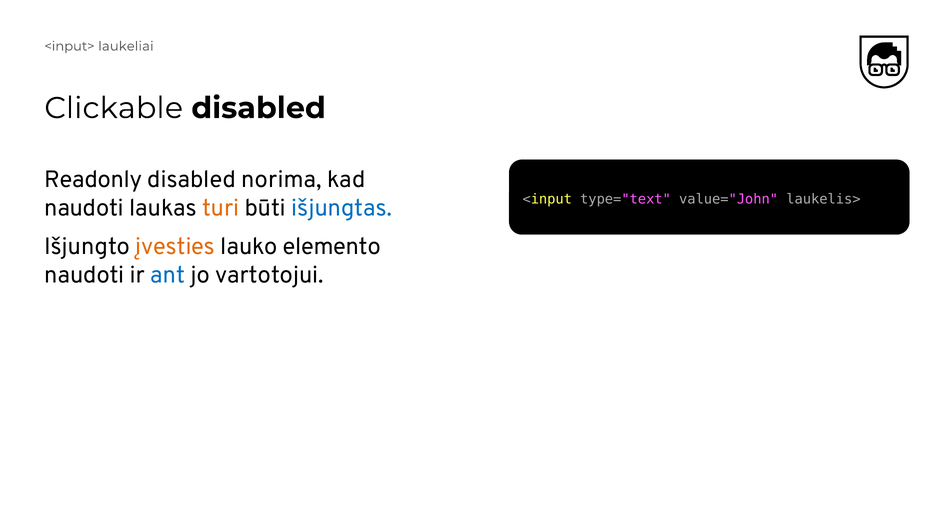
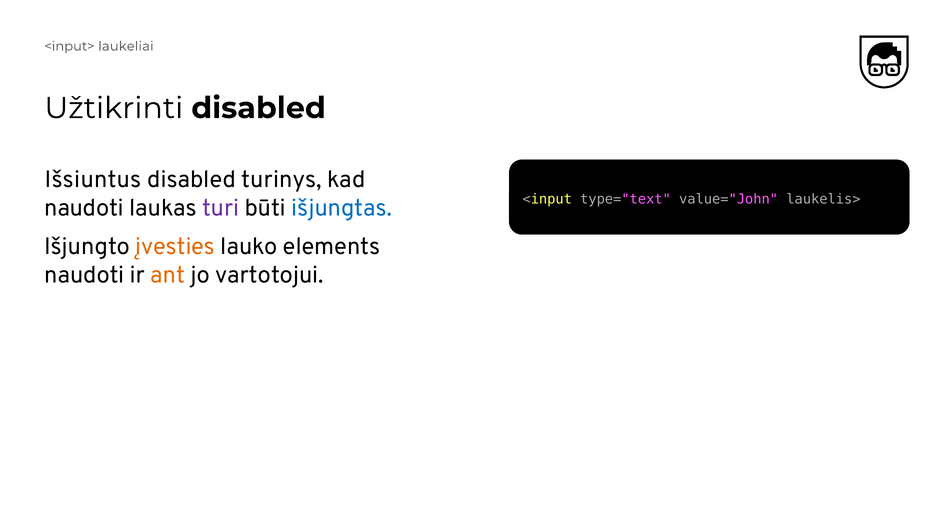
Clickable: Clickable -> Užtikrinti (114, 108)
Readonly: Readonly -> Išsiuntus (93, 179)
norima: norima -> turinys (282, 179)
turi colour: orange -> purple (221, 208)
elemento: elemento -> elements (332, 247)
ant colour: blue -> orange (168, 275)
